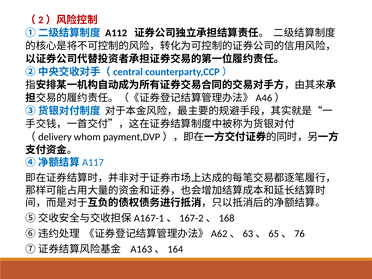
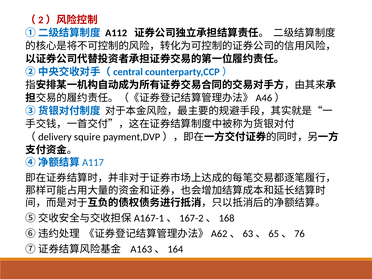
whom: whom -> squire (87, 137)
